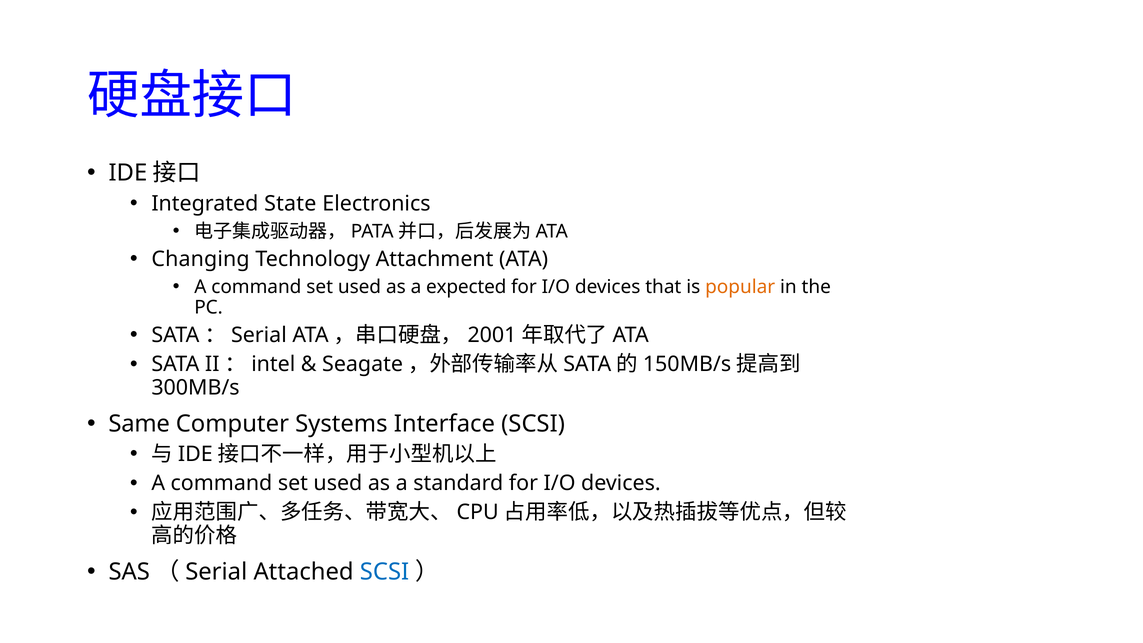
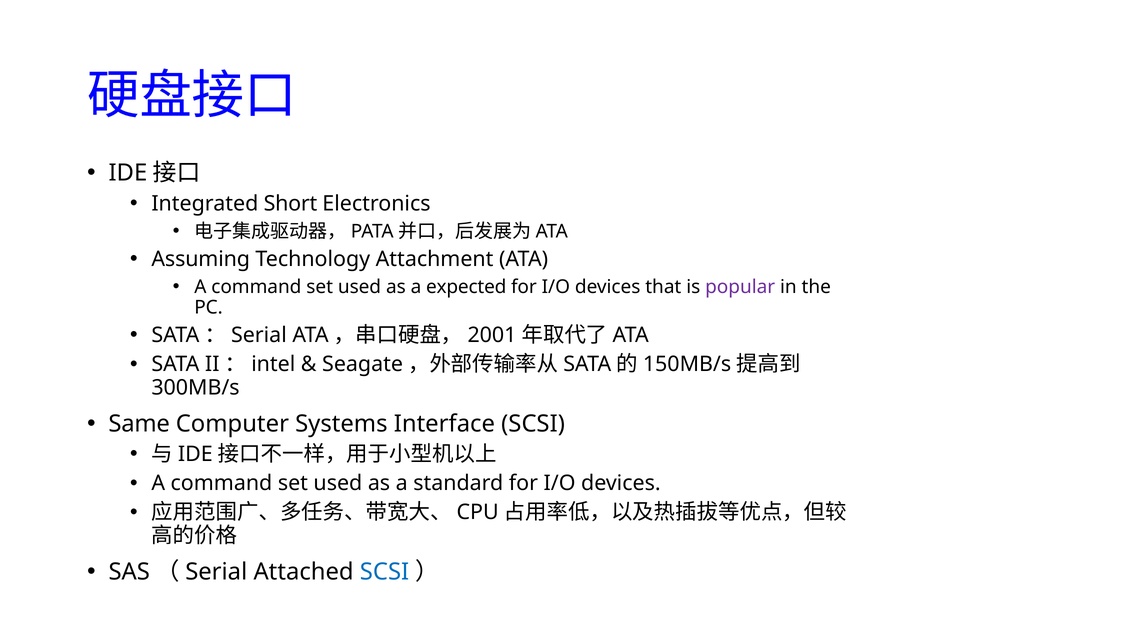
State: State -> Short (290, 203)
Changing: Changing -> Assuming (201, 259)
popular colour: orange -> purple (740, 287)
